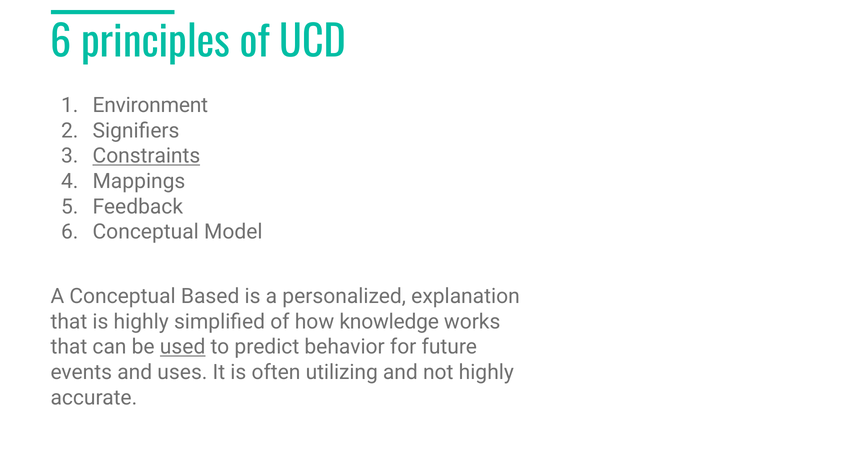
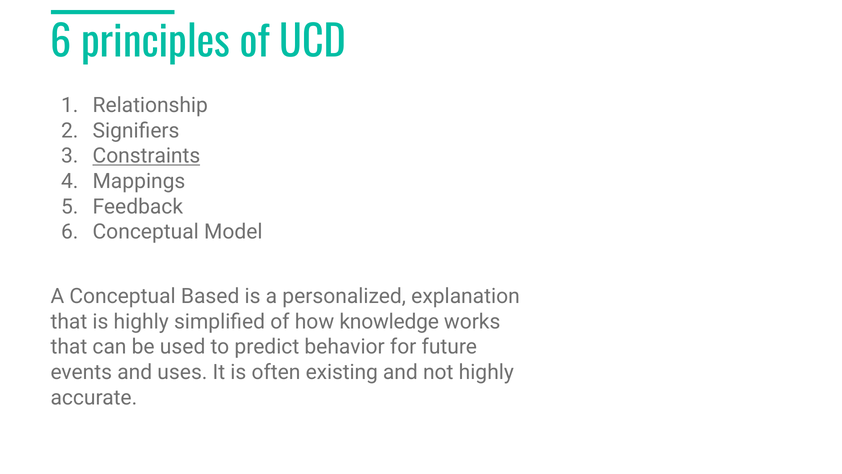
Environment: Environment -> Relationship (150, 105)
used underline: present -> none (183, 347)
utilizing: utilizing -> existing (342, 372)
